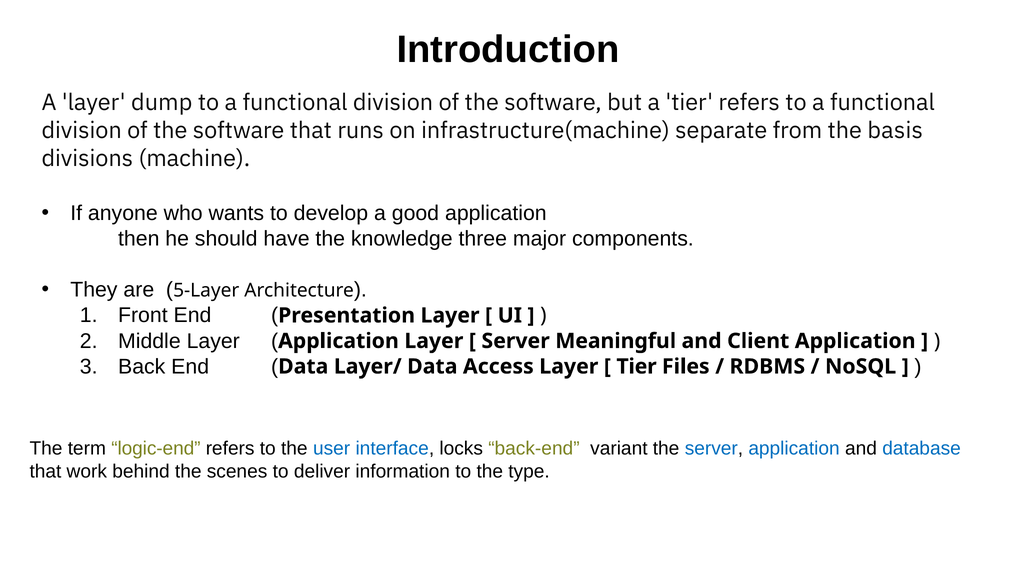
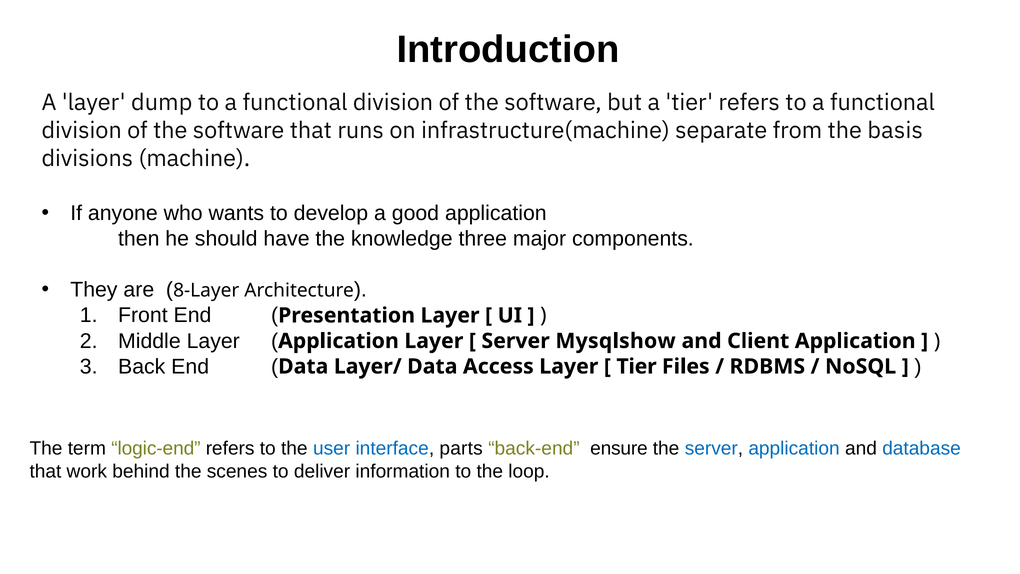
5-Layer: 5-Layer -> 8-Layer (206, 291)
Meaningful: Meaningful -> Mysqlshow (616, 341)
locks: locks -> parts (461, 448)
variant: variant -> ensure (619, 448)
type: type -> loop (529, 471)
